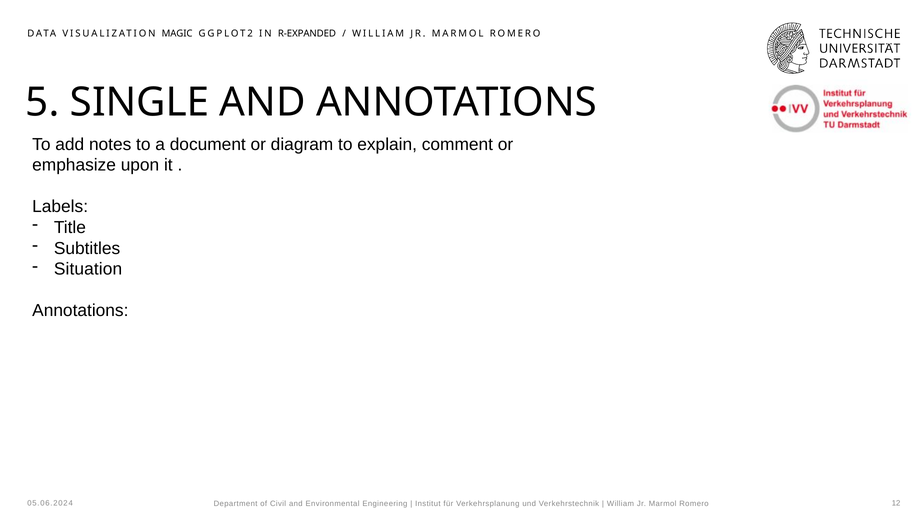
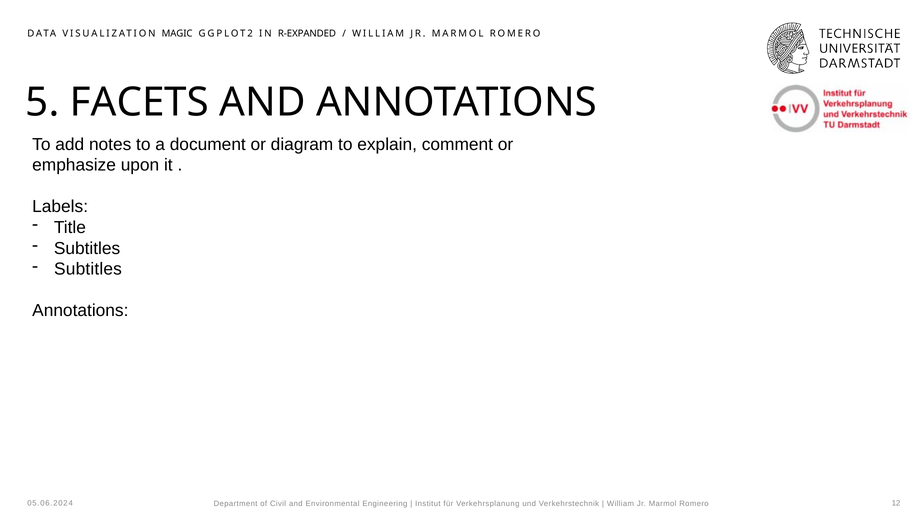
SINGLE: SINGLE -> FACETS (139, 102)
Situation: Situation -> Subtitles (88, 269)
